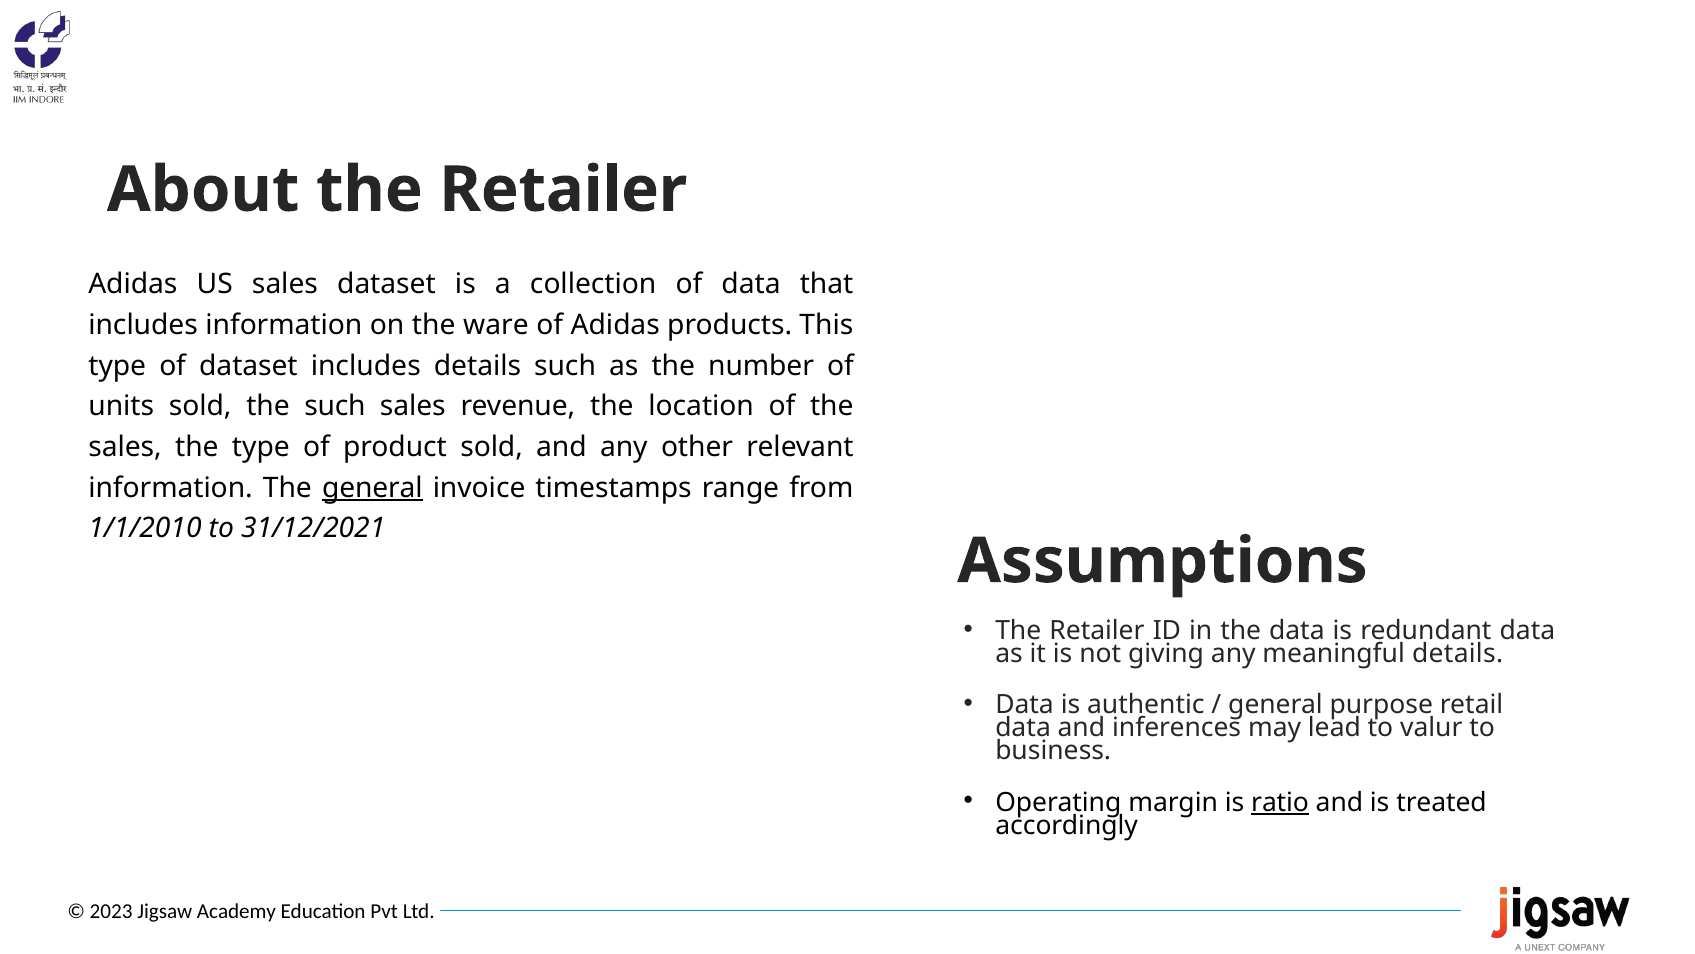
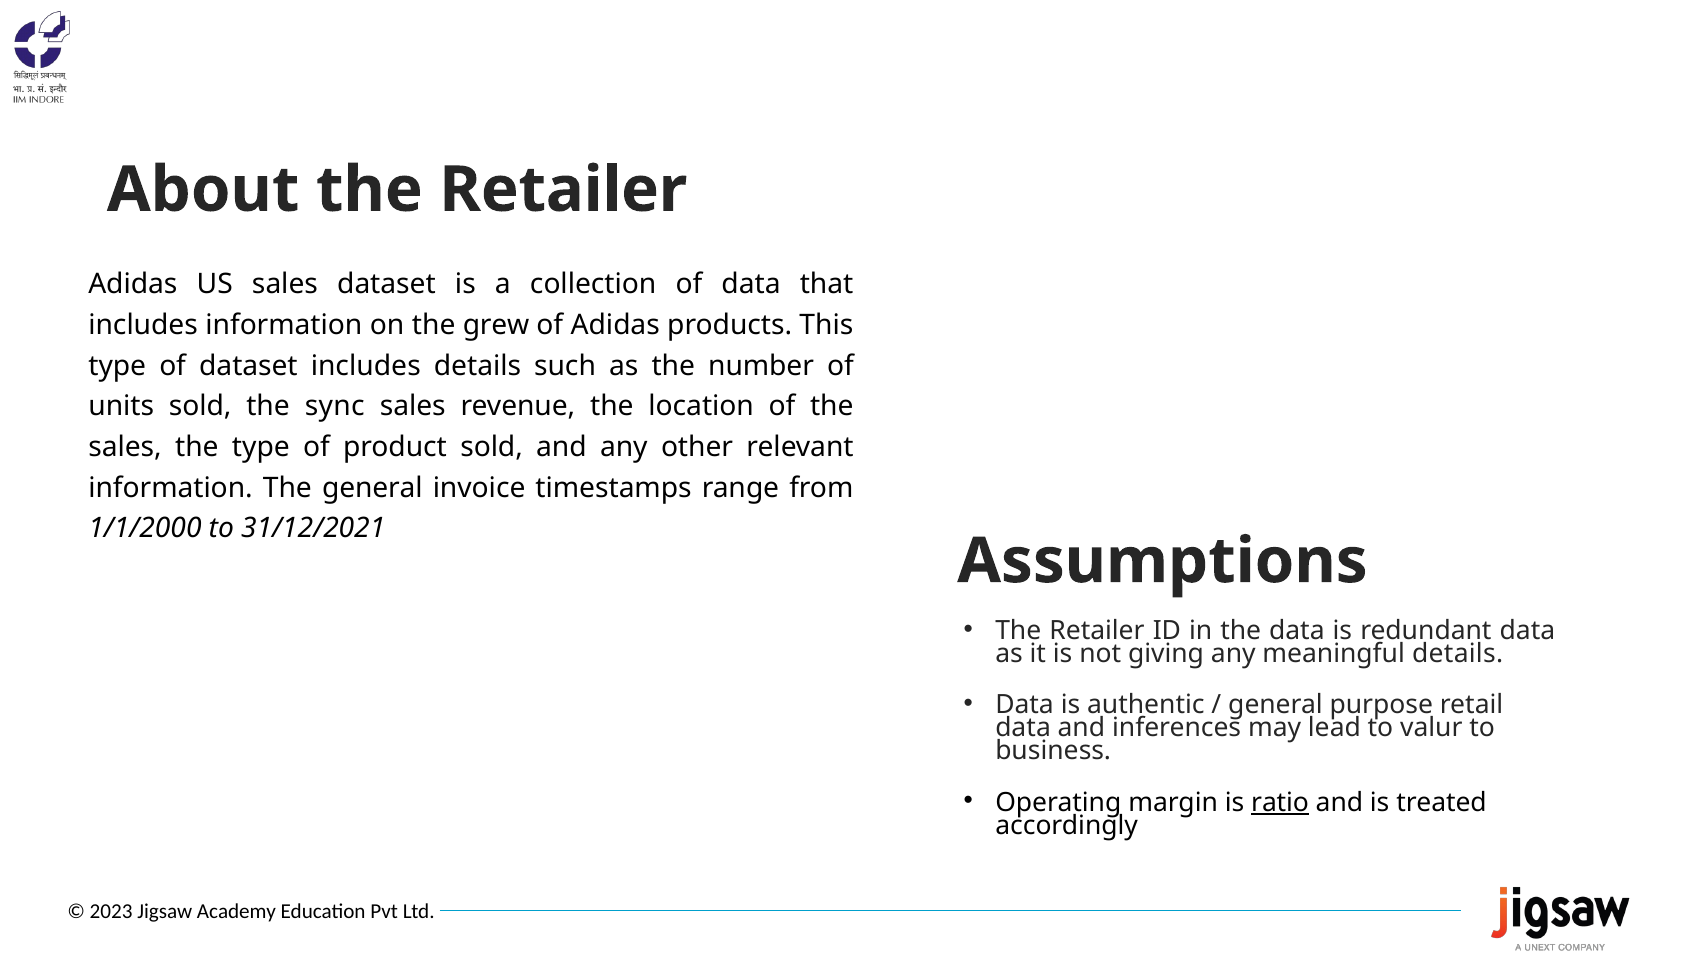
ware: ware -> grew (496, 325)
the such: such -> sync (335, 406)
general underline: present -> none (372, 487)
1/1/2010: 1/1/2010 -> 1/1/2000 (145, 528)
